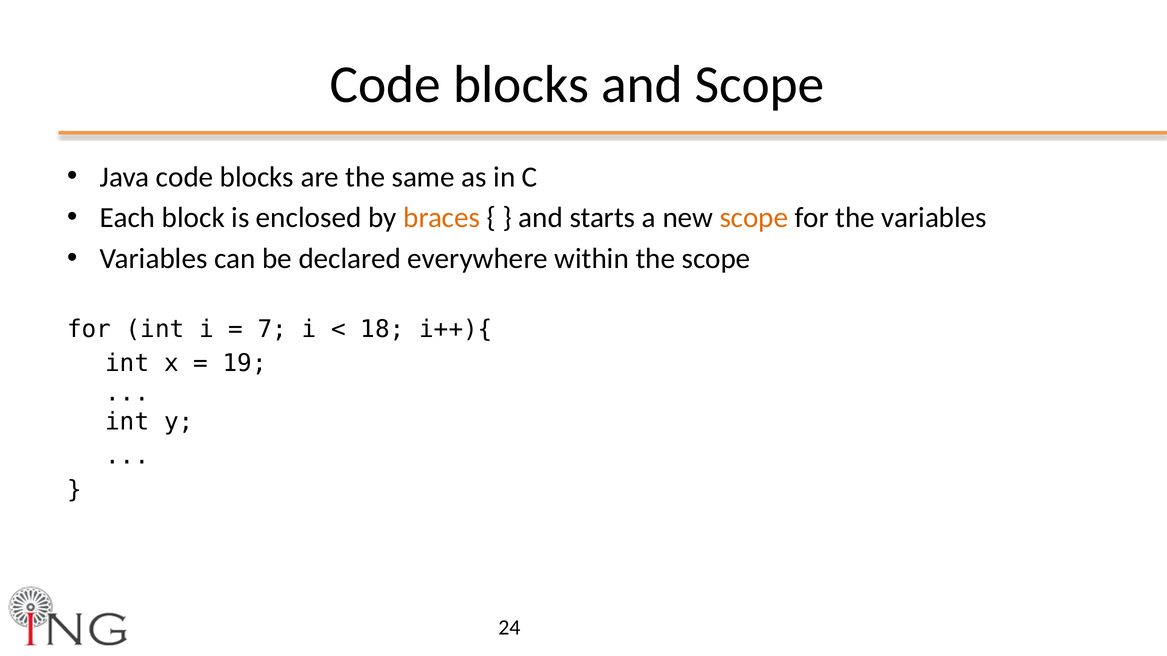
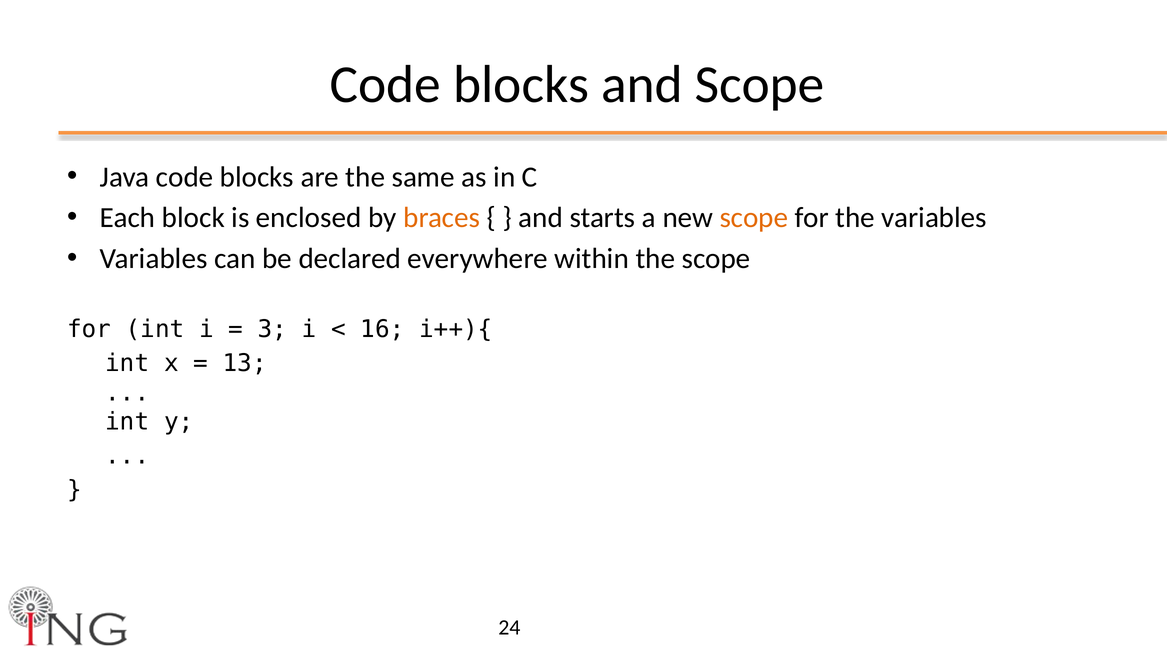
7: 7 -> 3 (272, 329)
18: 18 -> 16 (382, 329)
19: 19 -> 13 (245, 364)
